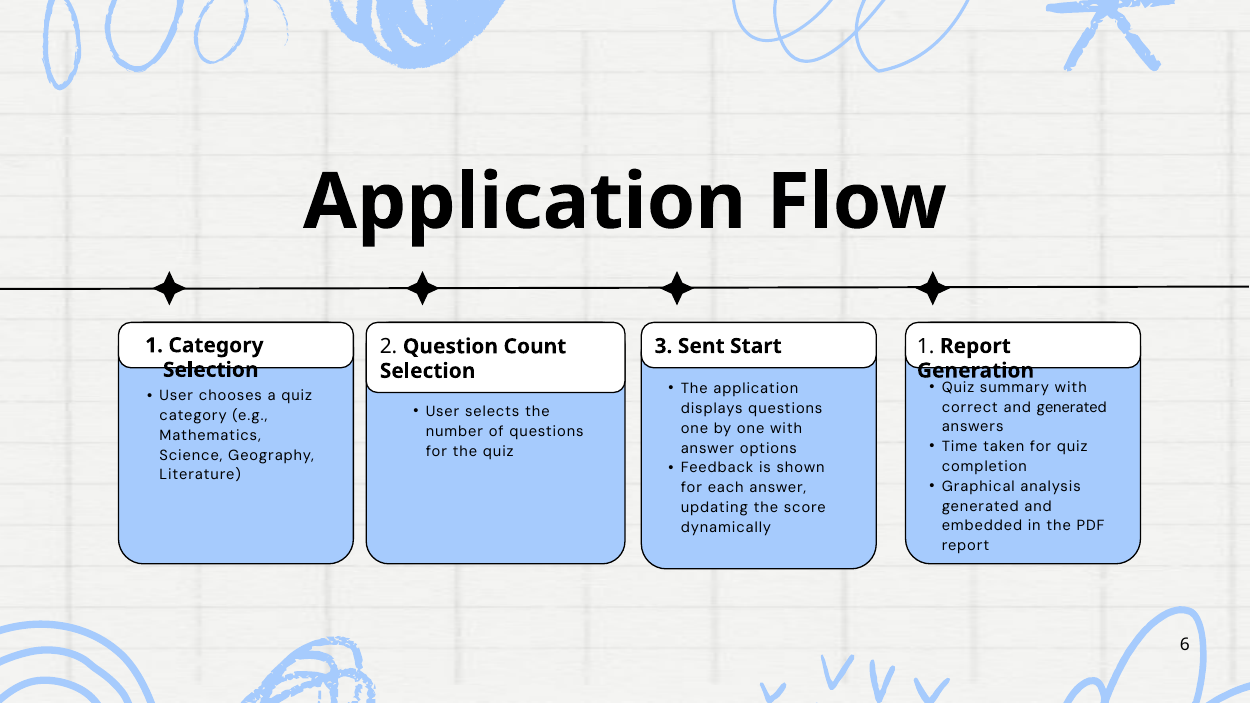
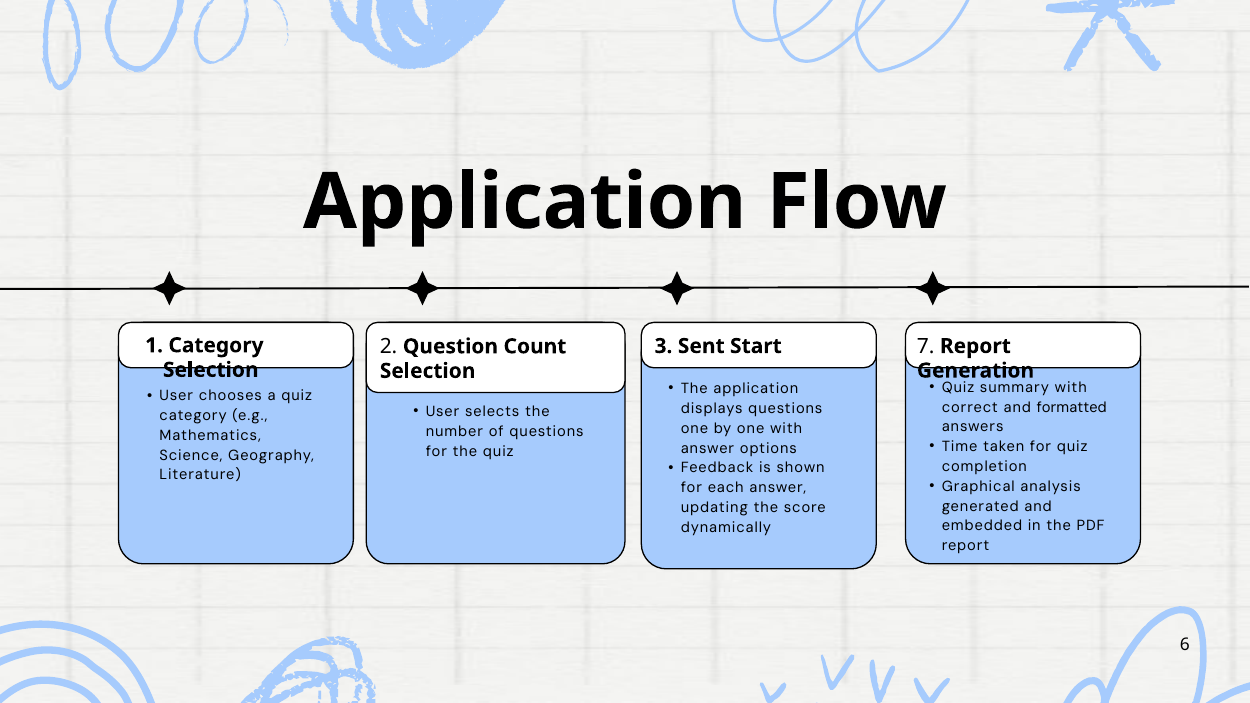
Start 1: 1 -> 7 (926, 346)
and generated: generated -> formatted (1072, 407)
